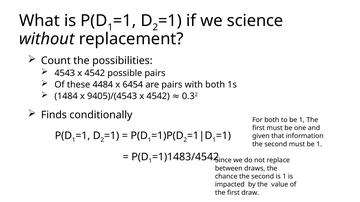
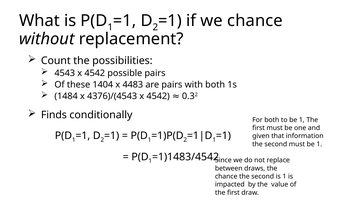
we science: science -> chance (255, 21)
4484: 4484 -> 1404 (103, 85)
6454: 6454 -> 4483 (133, 85)
9405)/(4543: 9405)/(4543 -> 4376)/(4543 (112, 96)
